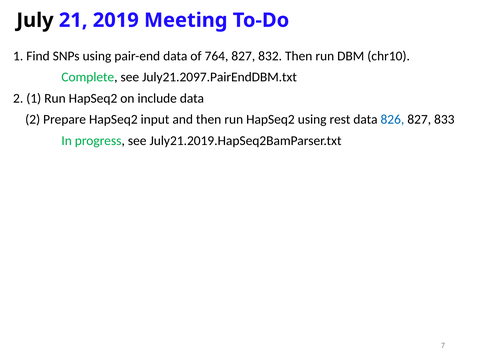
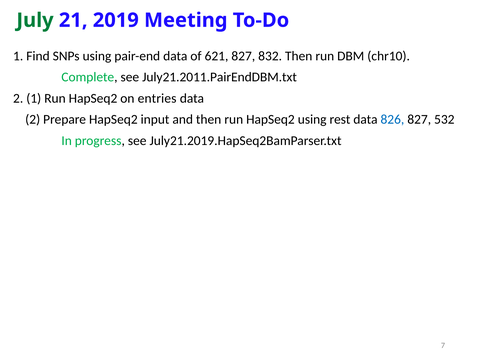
July colour: black -> green (35, 20)
764: 764 -> 621 (216, 56)
July21.2097.PairEndDBM.txt: July21.2097.PairEndDBM.txt -> July21.2011.PairEndDBM.txt (220, 77)
include: include -> entries (157, 98)
833: 833 -> 532 (444, 120)
